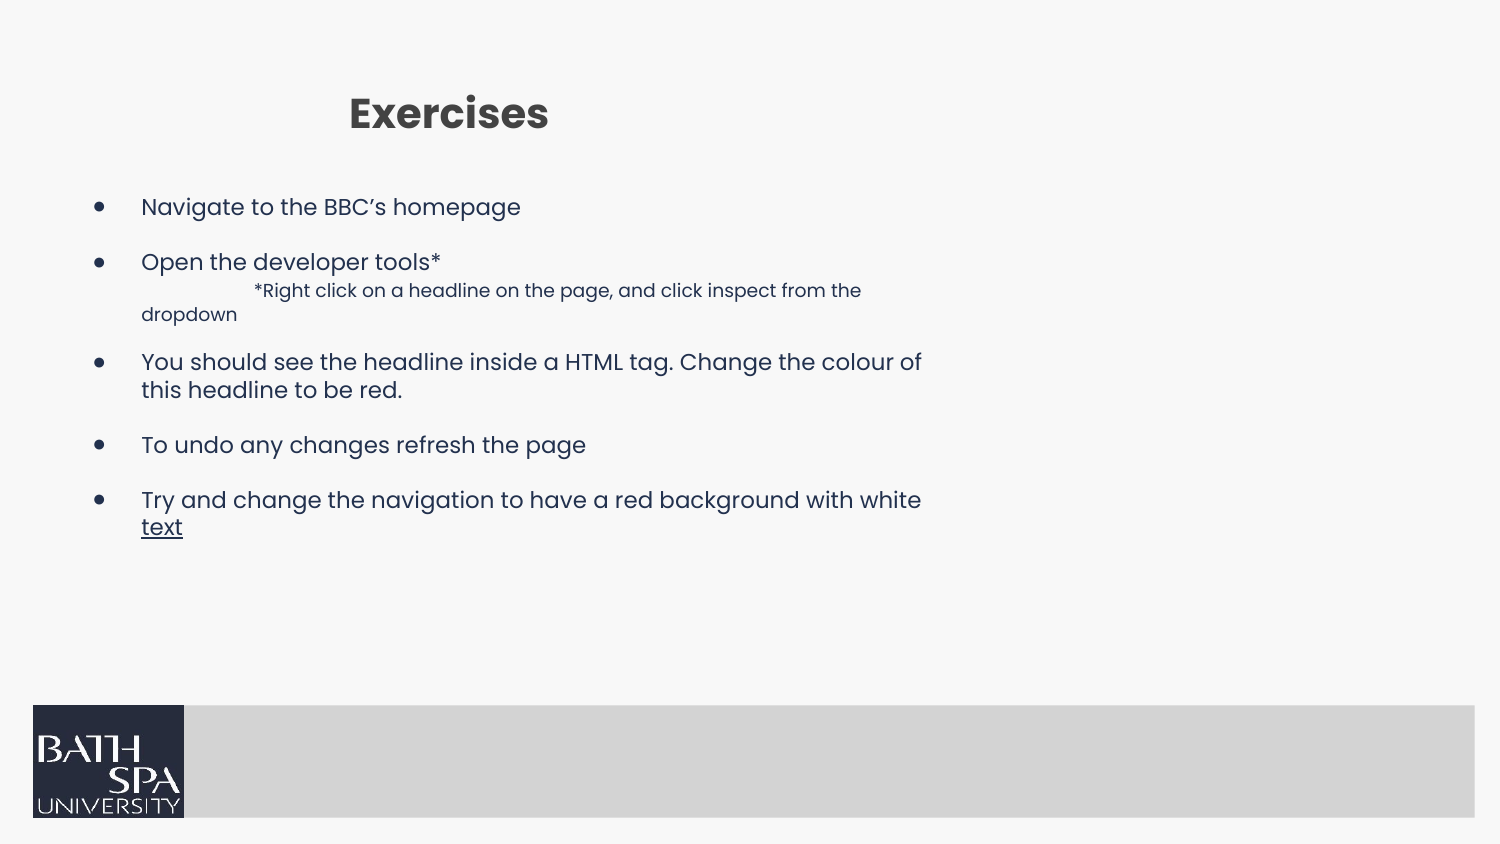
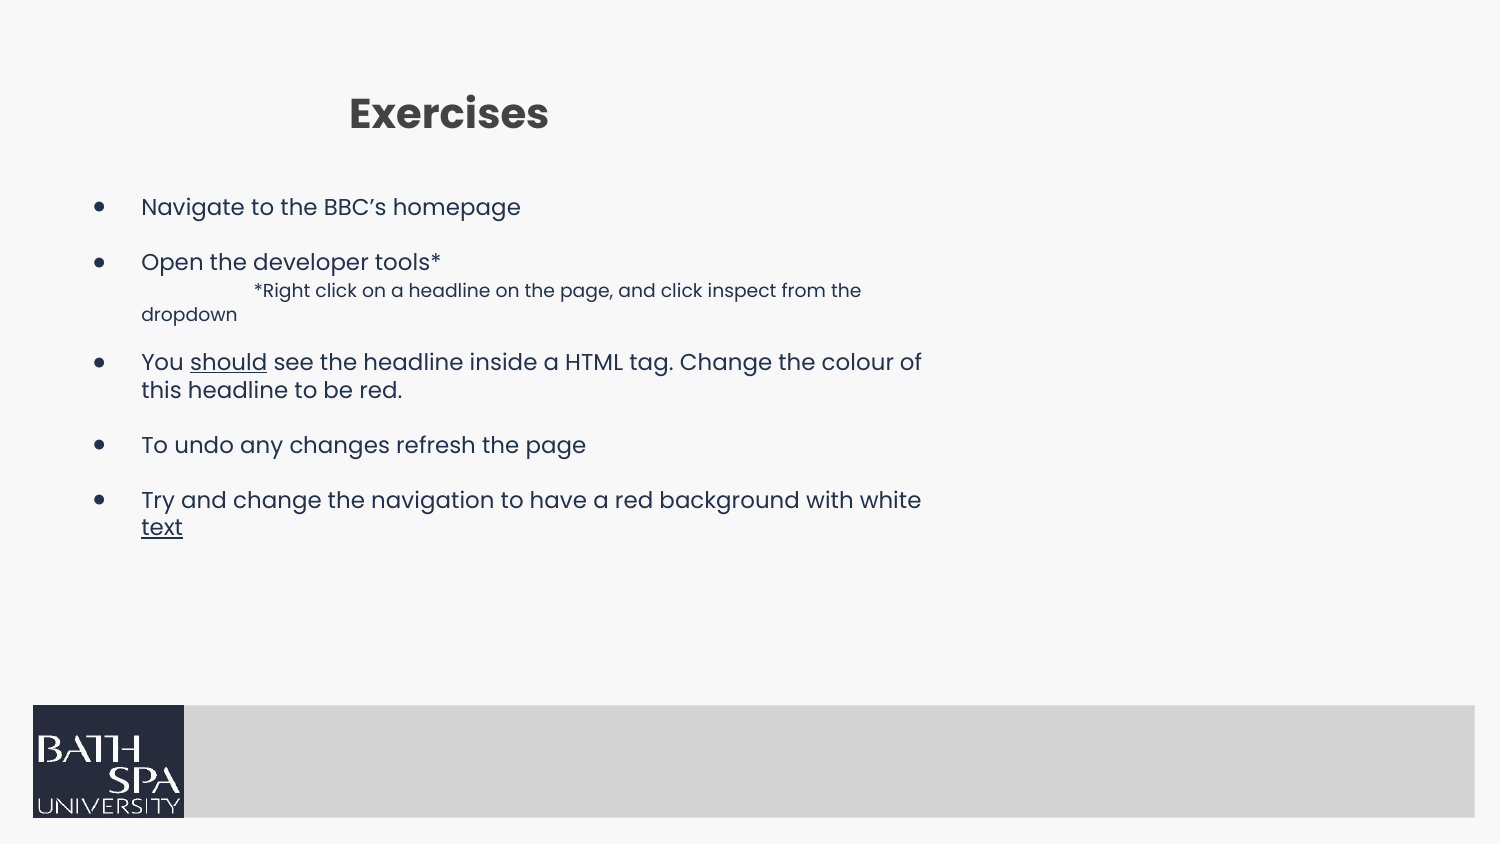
should underline: none -> present (229, 363)
